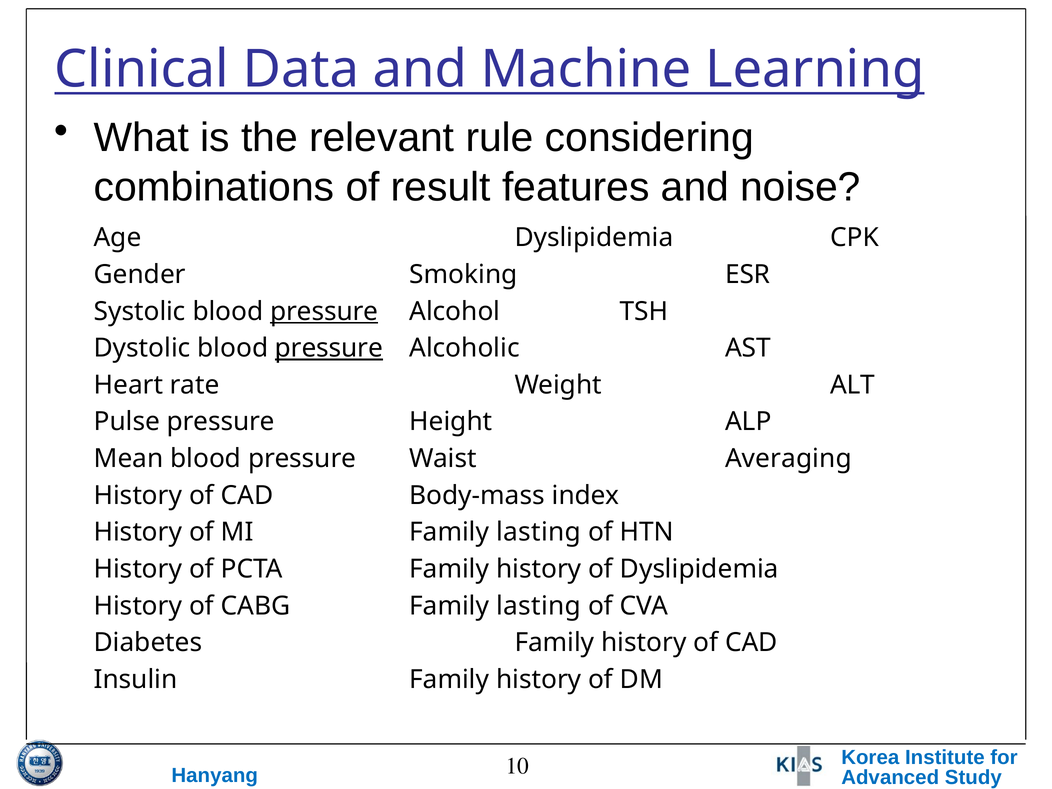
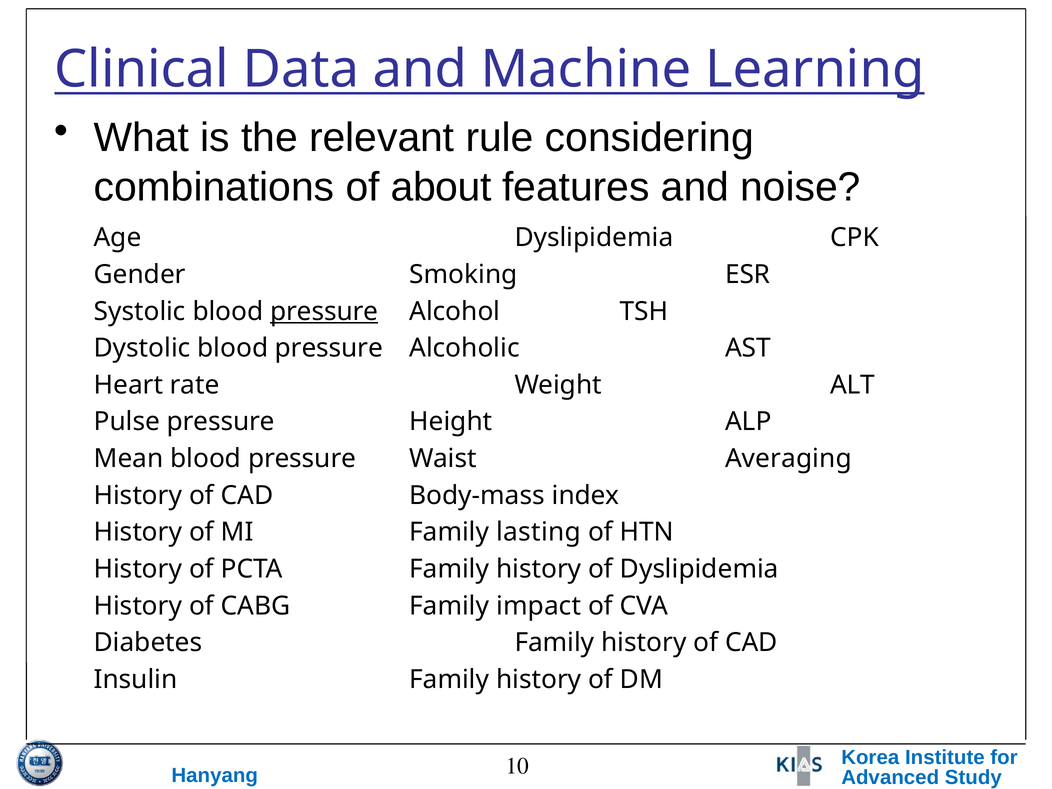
result: result -> about (441, 187)
pressure underline: present -> none (329, 348)
CABG Family lasting: lasting -> impact (539, 606)
